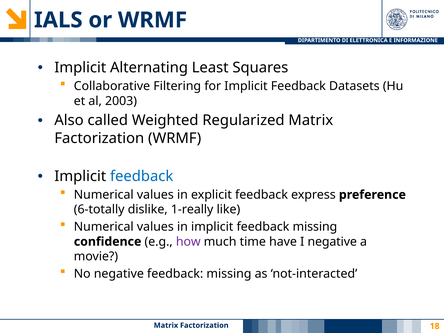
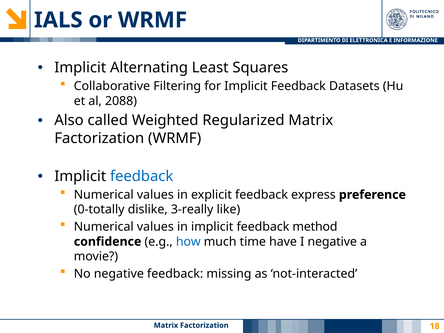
2003: 2003 -> 2088 (121, 101)
6-totally: 6-totally -> 0-totally (99, 210)
1-really: 1-really -> 3-really (192, 210)
implicit feedback missing: missing -> method (315, 227)
how colour: purple -> blue (188, 242)
